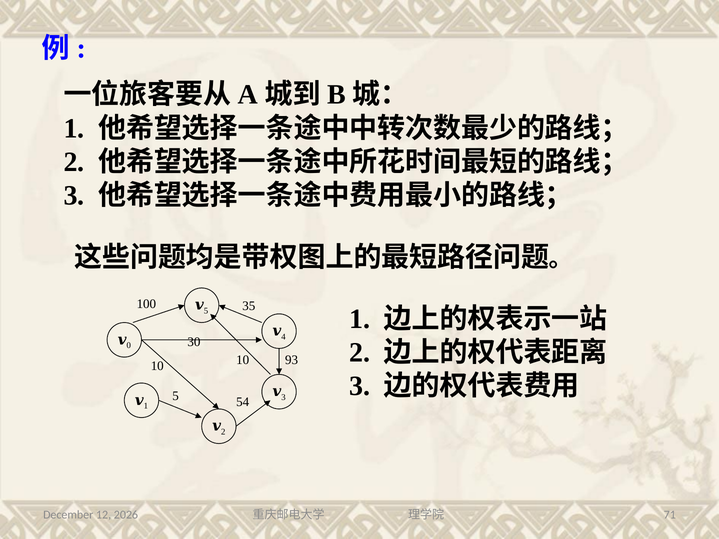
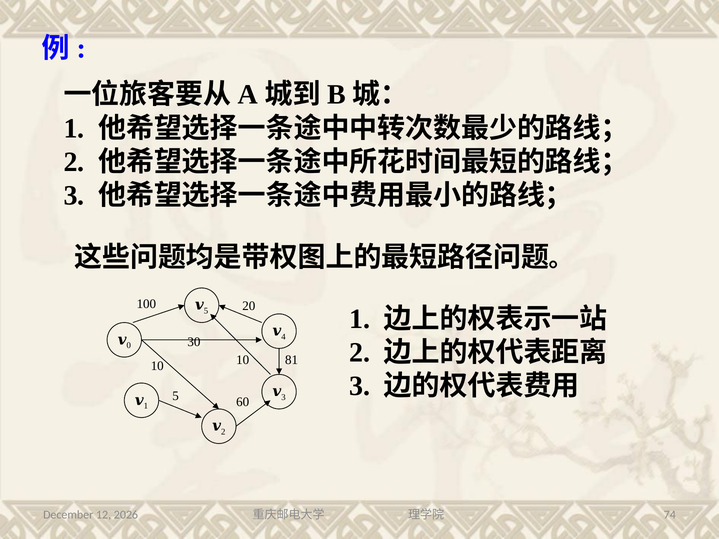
35: 35 -> 20 (249, 306)
93: 93 -> 81 (292, 360)
54: 54 -> 60 (243, 402)
71: 71 -> 74 (670, 515)
